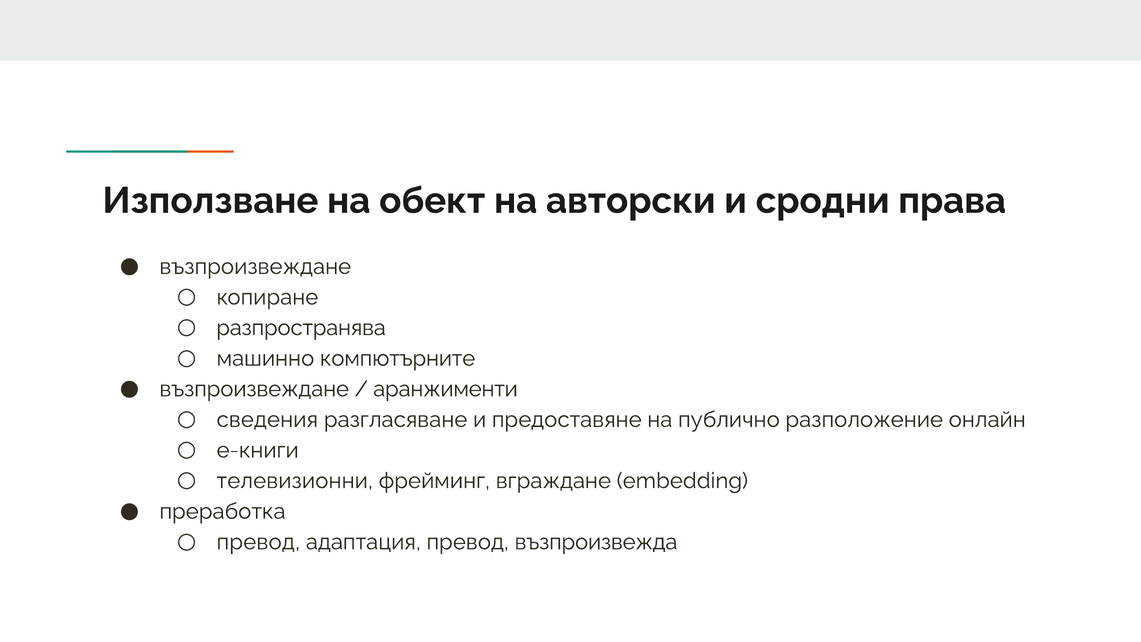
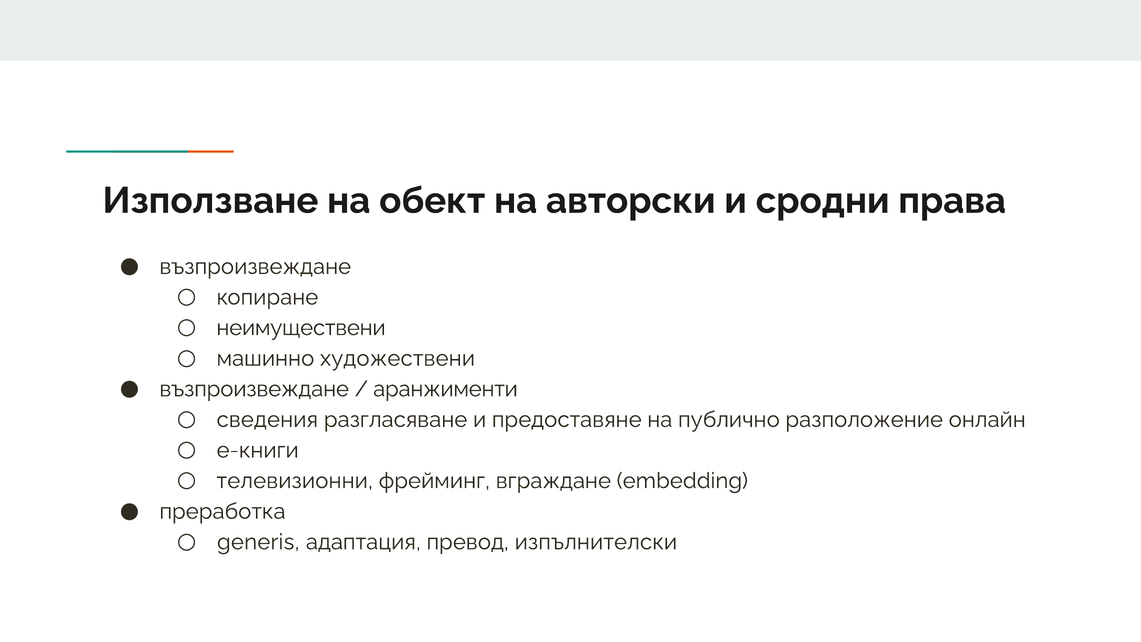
разпространява: разпространява -> неимуществени (301, 328)
компютърните: компютърните -> художествени (397, 358)
превод: превод -> generis (258, 542)
възпроизвежда: възпроизвежда -> изпълнителски (596, 542)
